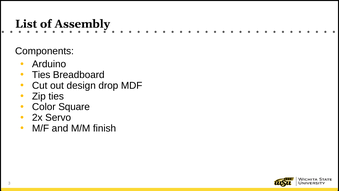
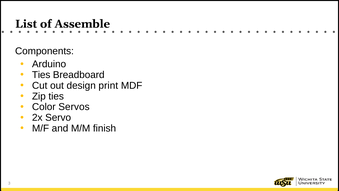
Assembly: Assembly -> Assemble (82, 24)
drop: drop -> print (108, 85)
Square: Square -> Servos (74, 107)
